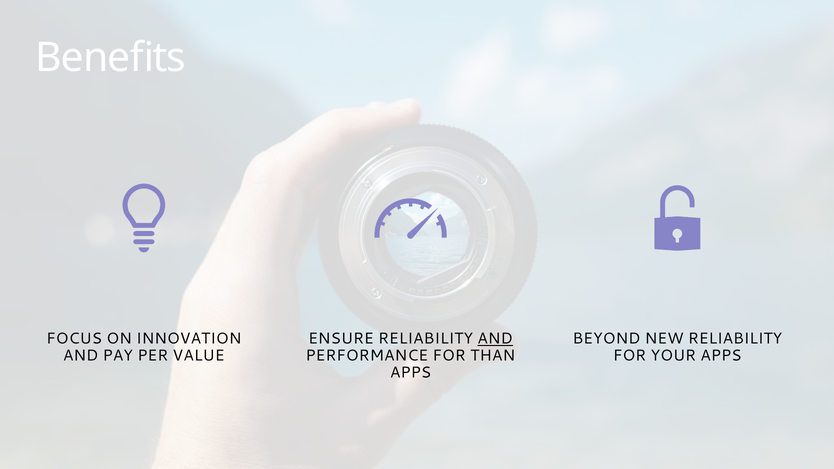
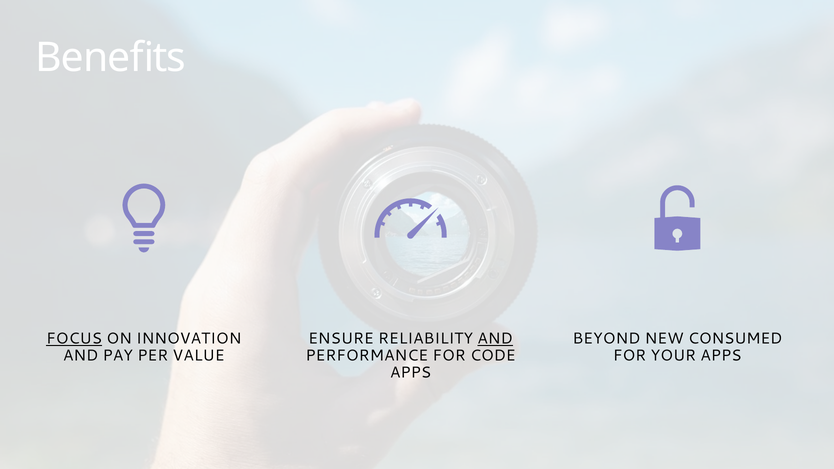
FOCUS underline: none -> present (74, 339)
NEW RELIABILITY: RELIABILITY -> CONSUMED (735, 339)
THAN: THAN -> CODE (493, 356)
